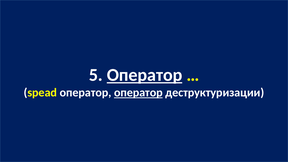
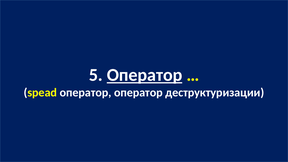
оператор underline: present -> none (138, 93)
